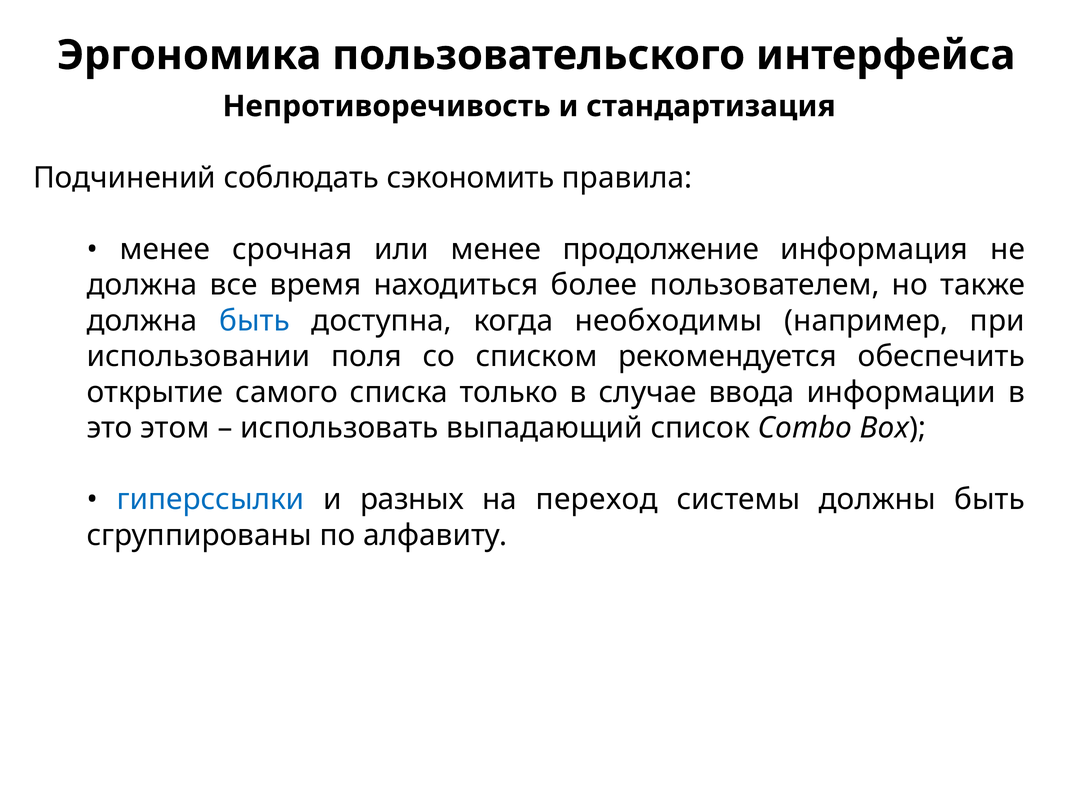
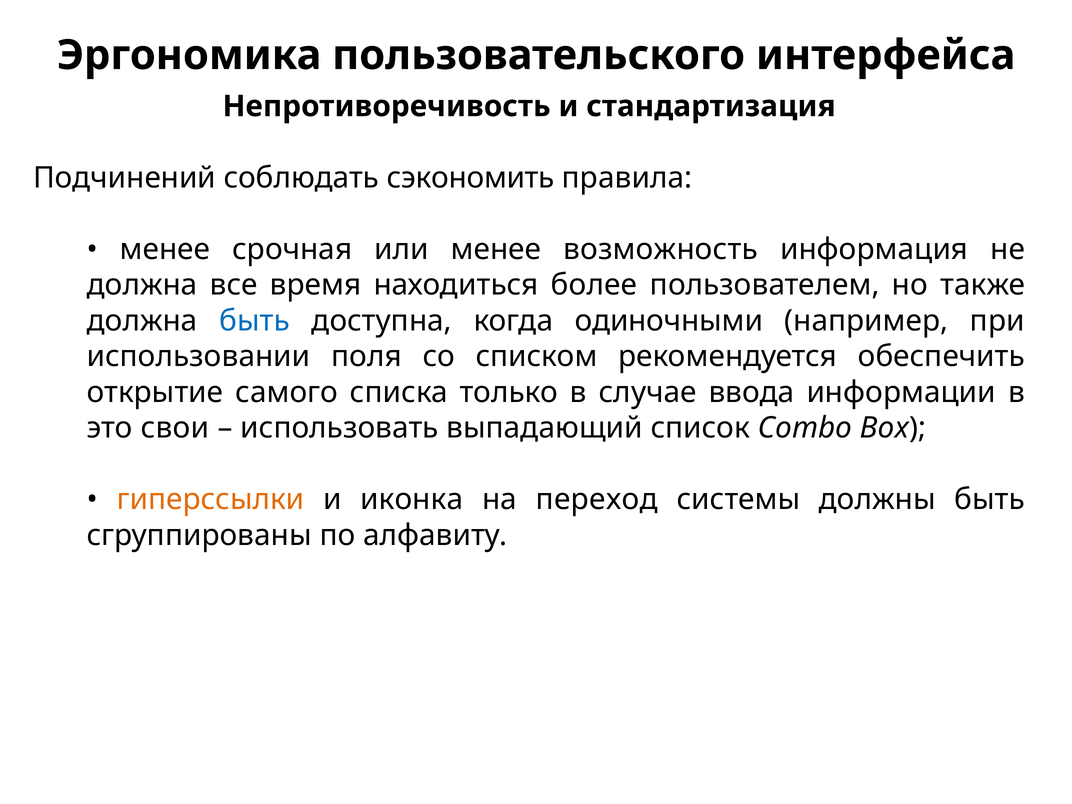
продолжение: продолжение -> возможность (661, 249)
необходимы: необходимы -> одиночными (669, 321)
этом: этом -> свои (175, 428)
гиперссылки colour: blue -> orange (210, 500)
разных: разных -> иконка (412, 500)
